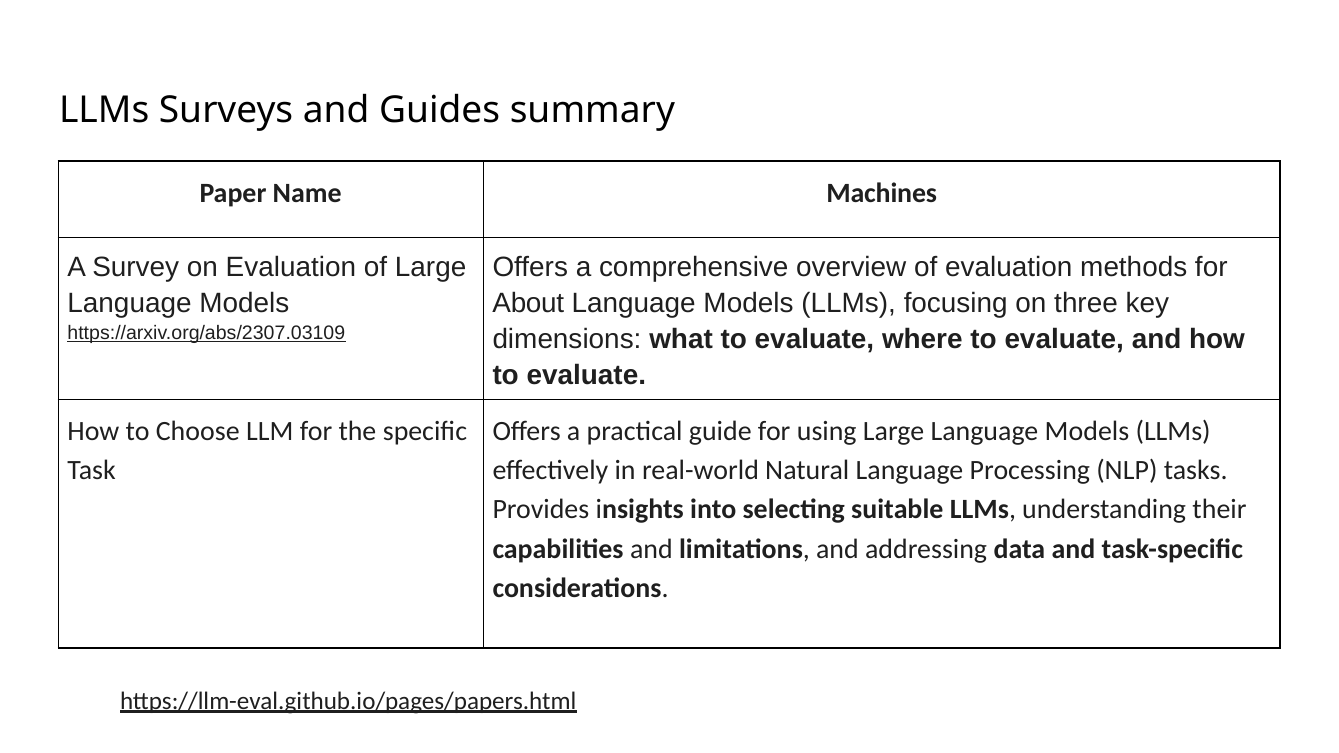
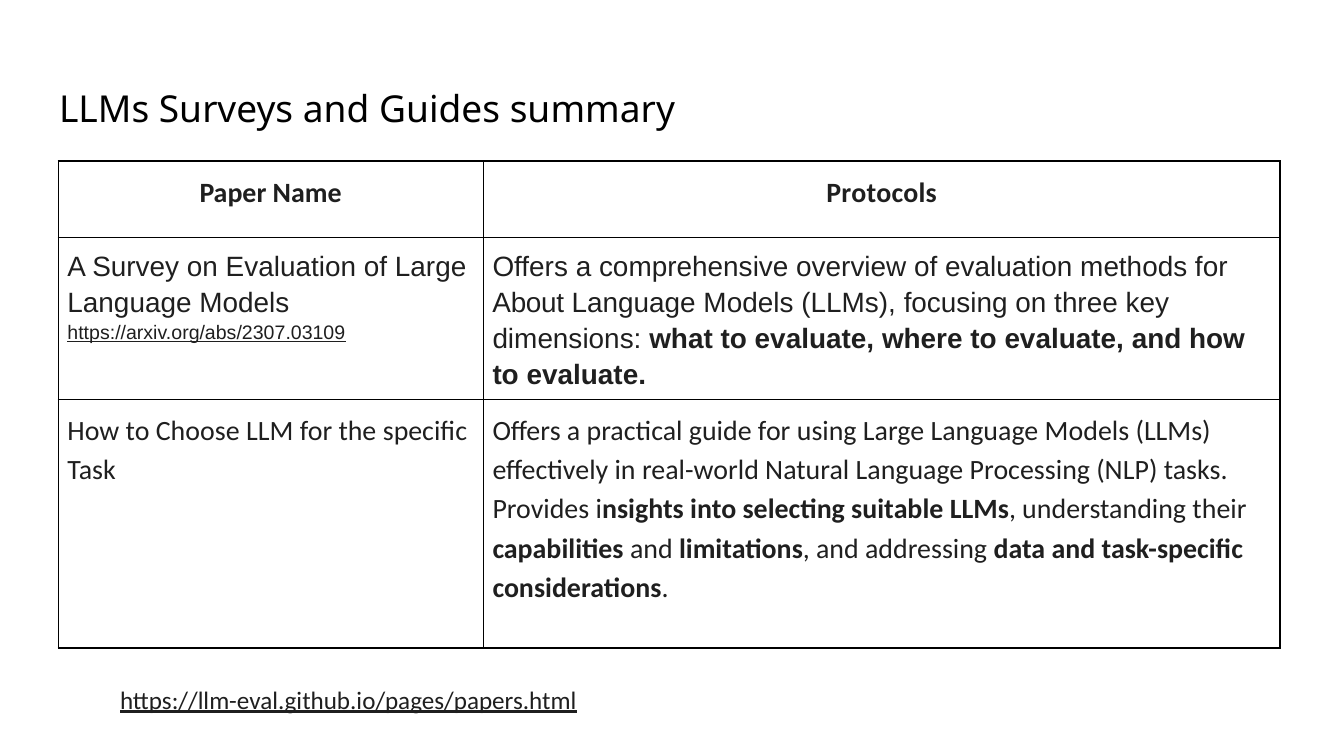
Machines: Machines -> Protocols (882, 193)
